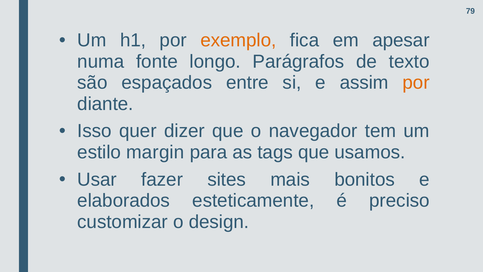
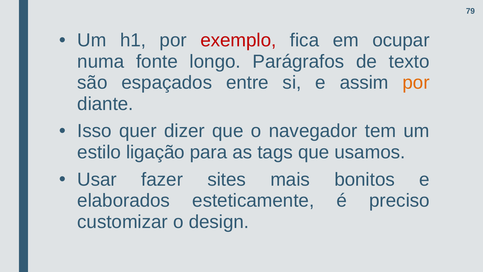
exemplo colour: orange -> red (238, 40)
apesar: apesar -> ocupar (401, 40)
margin: margin -> ligação (155, 152)
